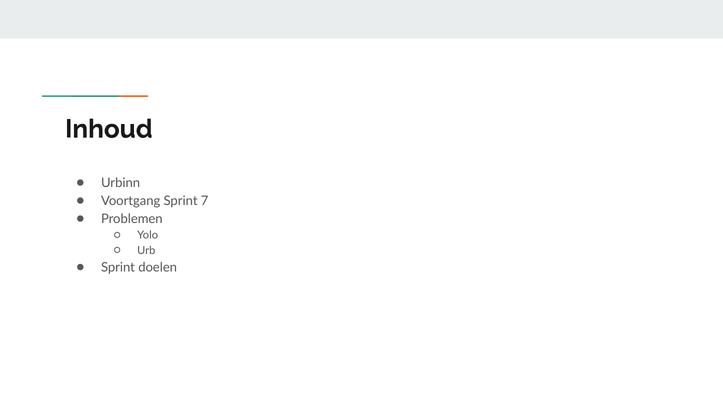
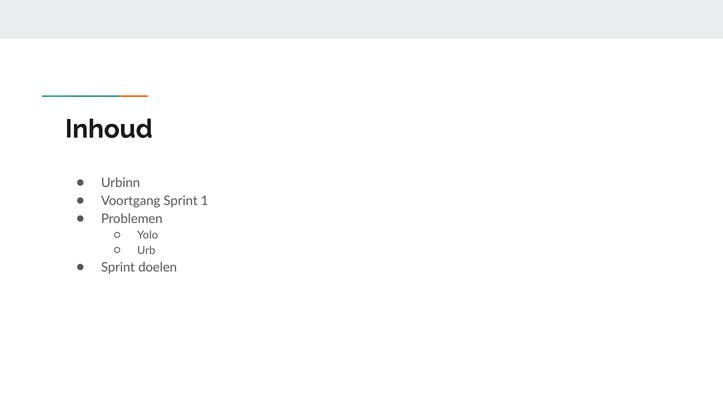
7: 7 -> 1 (205, 201)
